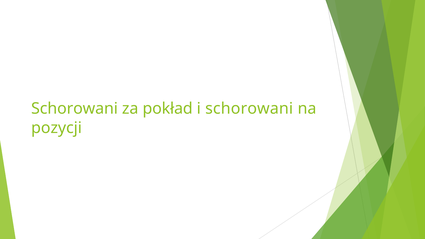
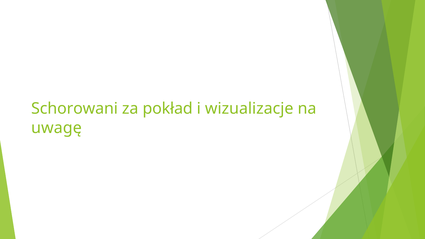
i schorowani: schorowani -> wizualizacje (249, 109)
pozycji: pozycji -> uwagę (56, 128)
